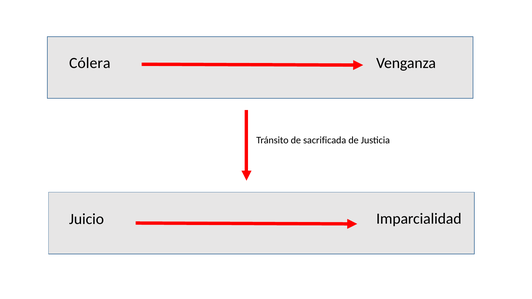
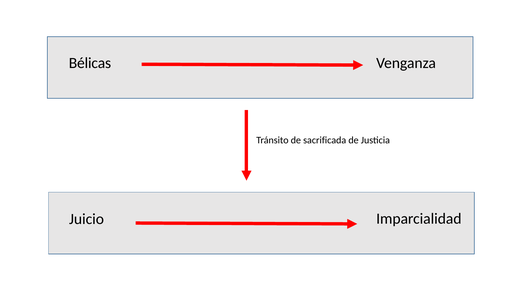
Cólera: Cólera -> Bélicas (90, 63)
